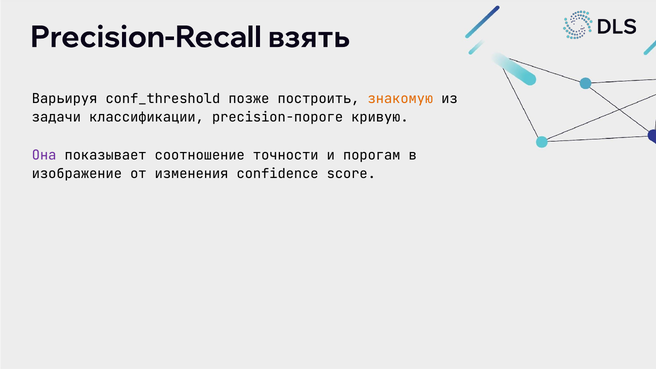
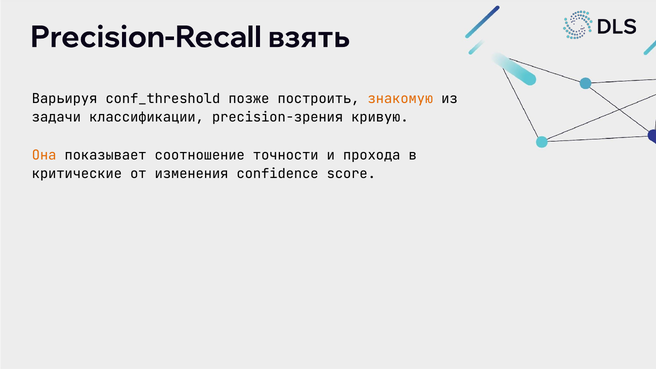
precision-пороге: precision-пороге -> precision-зрения (278, 117)
Она colour: purple -> orange (44, 155)
порогам: порогам -> прохода (372, 155)
изображение: изображение -> критические (77, 174)
